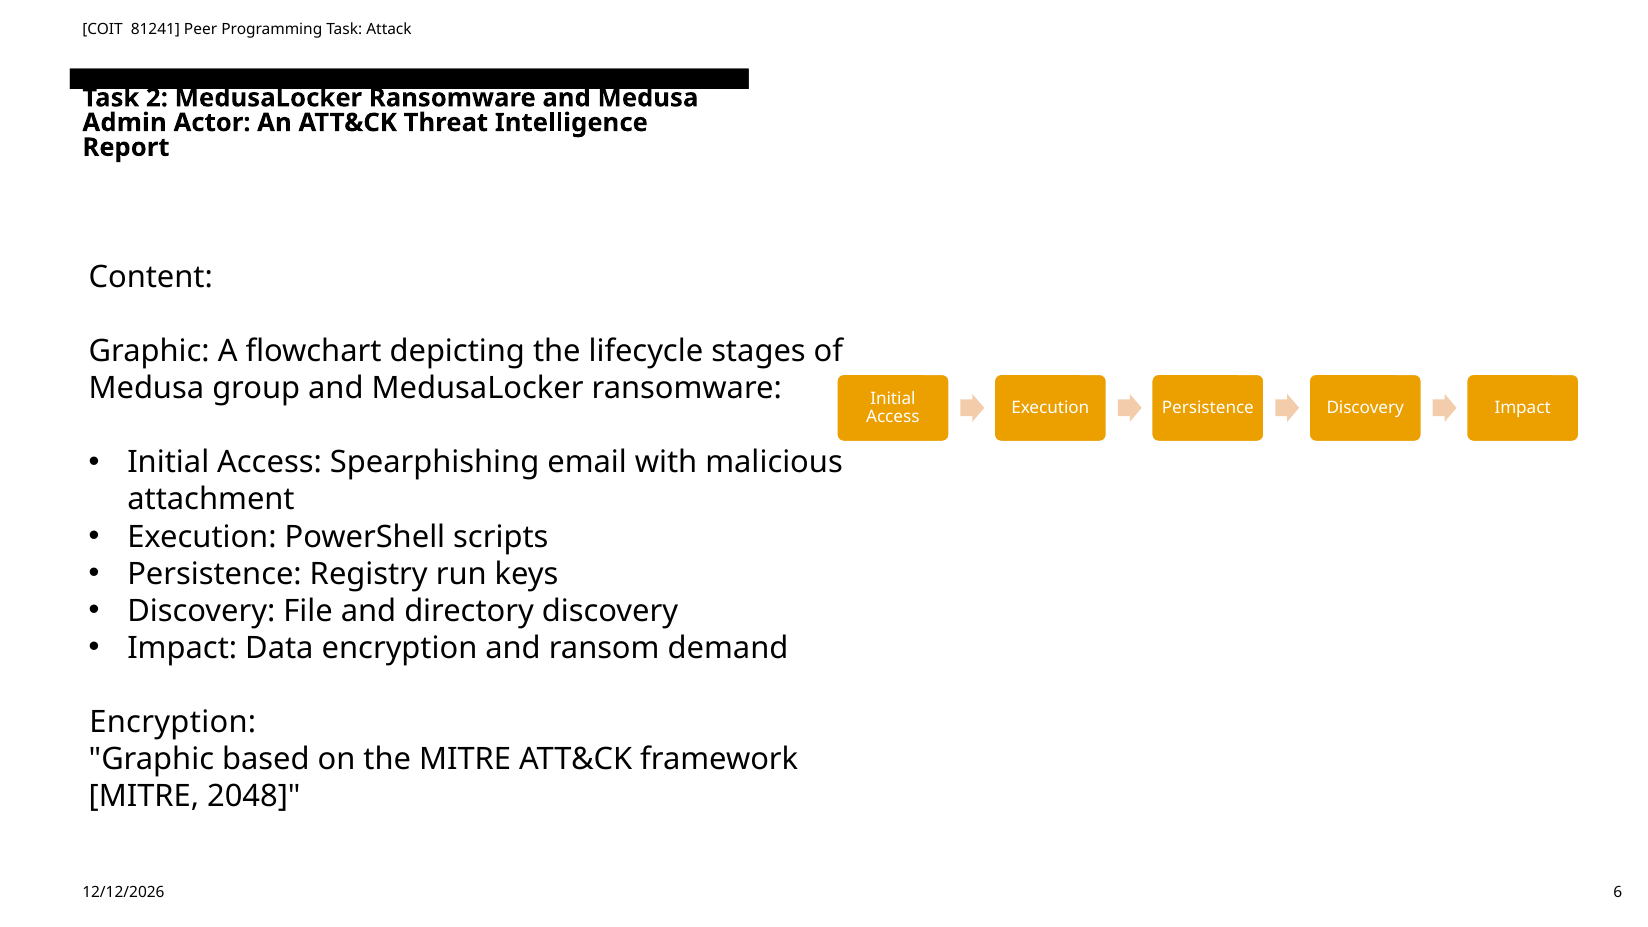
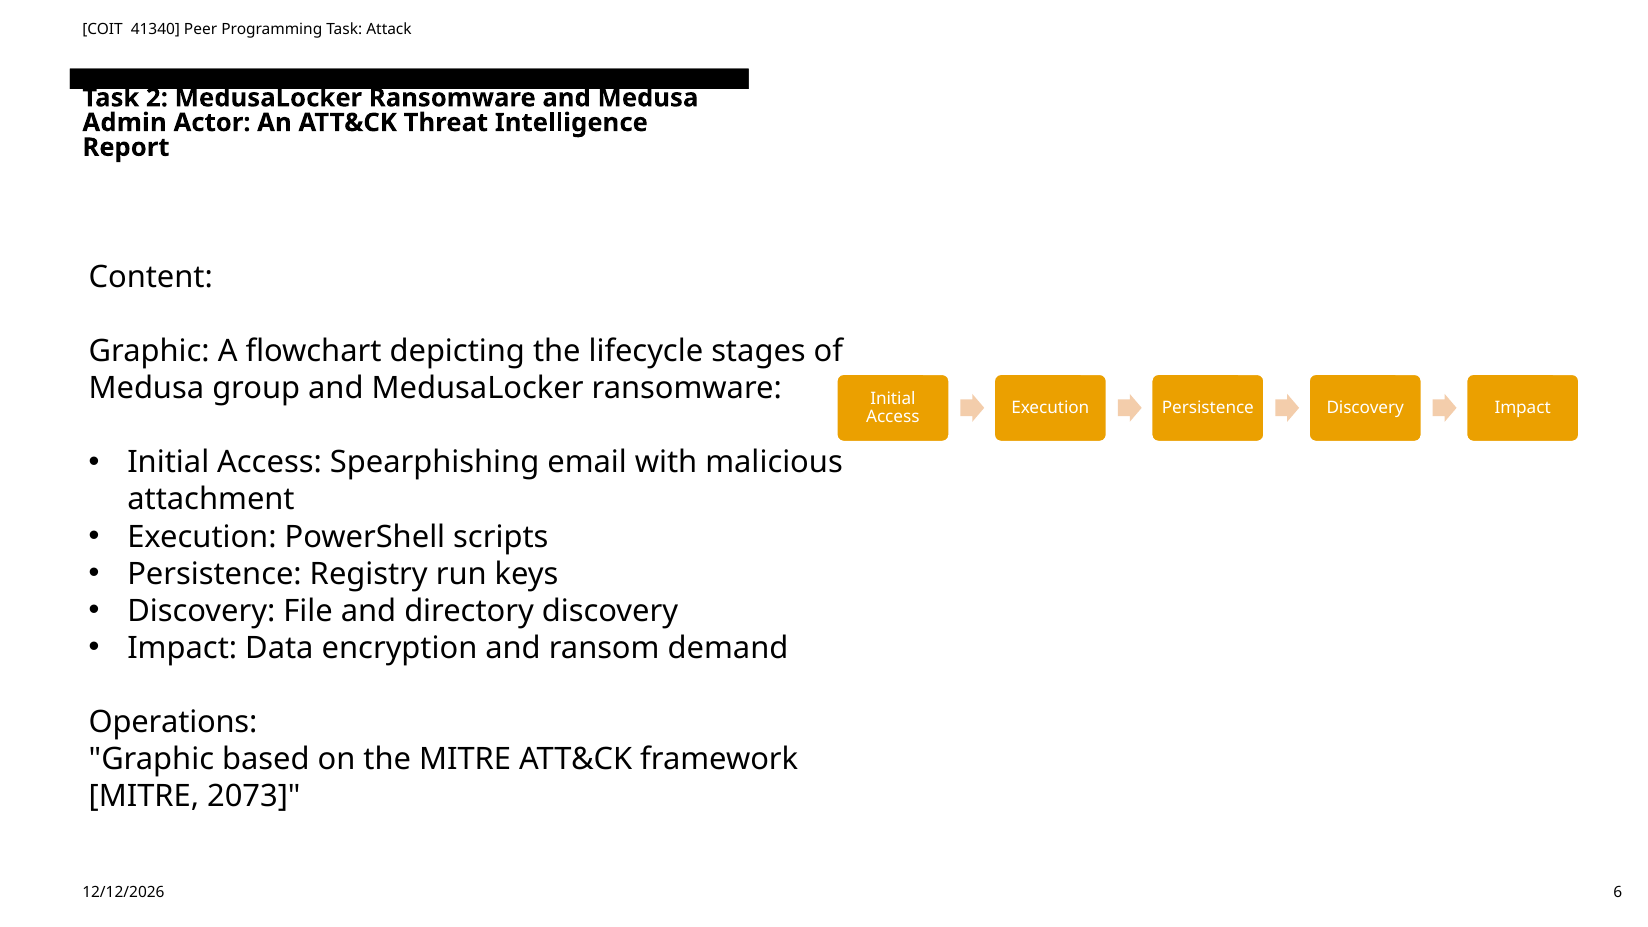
81241: 81241 -> 41340 (155, 30)
Encryption: Encryption -> Operations (173, 722)
2048: 2048 -> 2073 (254, 796)
